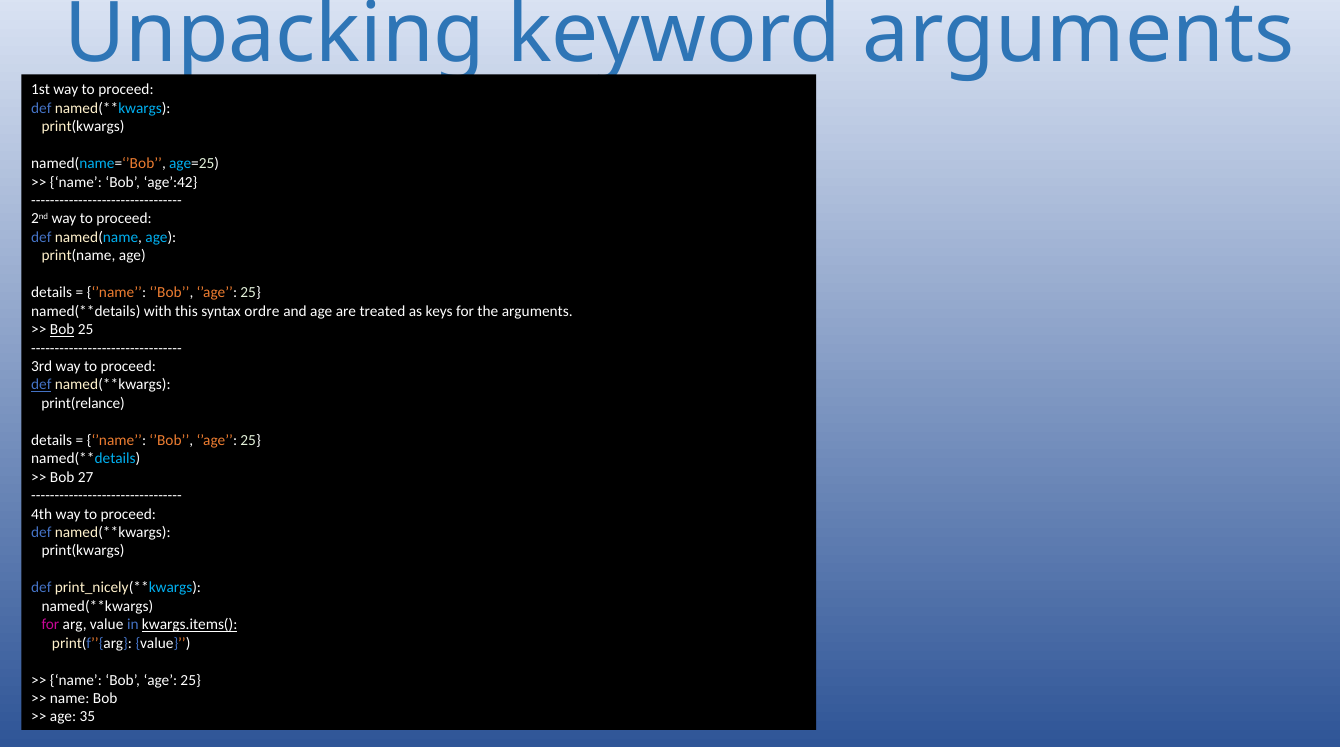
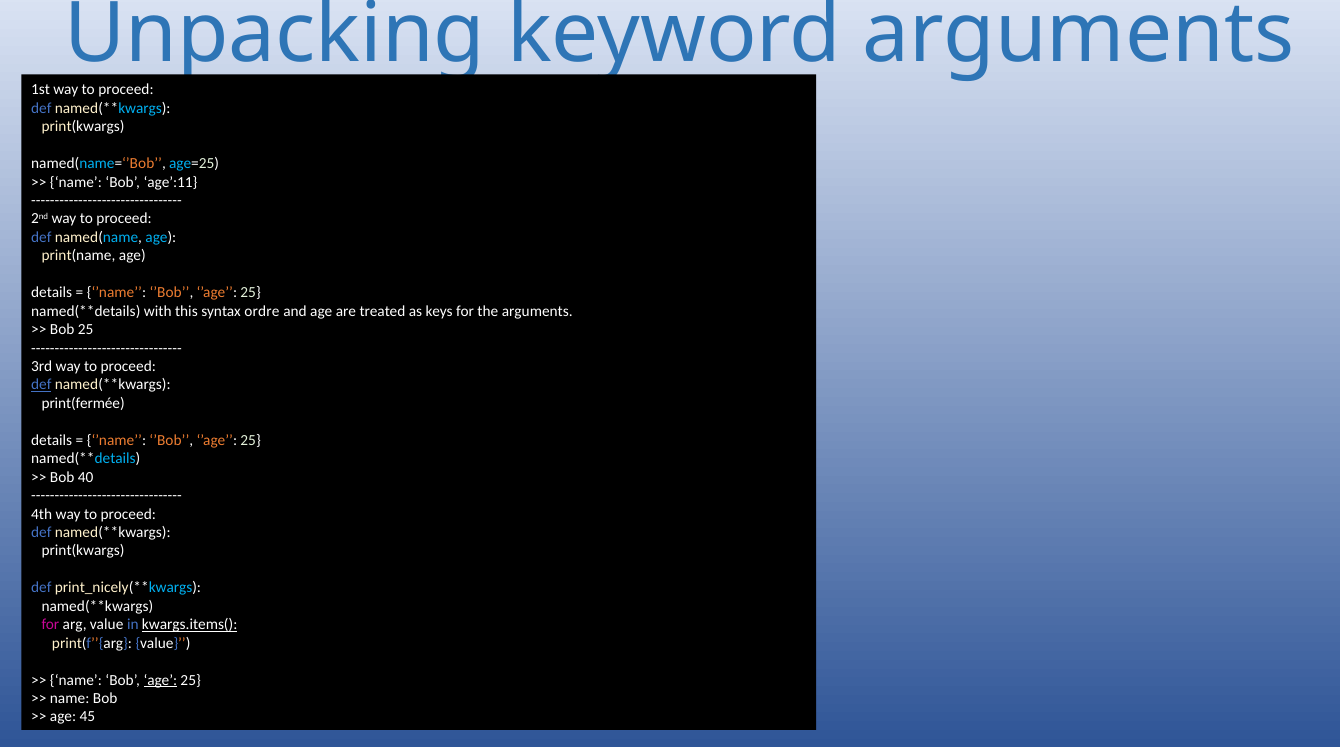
age’:42: age’:42 -> age’:11 (170, 182)
Bob underline: present -> none (62, 329)
print(relance: print(relance -> print(fermée (83, 403)
27: 27 -> 40 (86, 477)
age underline: none -> present (160, 680)
35: 35 -> 45 (87, 717)
